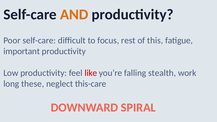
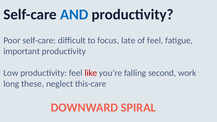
AND colour: orange -> blue (74, 14)
rest: rest -> late (128, 40)
of this: this -> feel (155, 40)
stealth: stealth -> second (162, 73)
